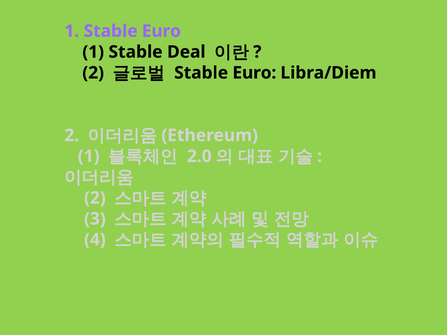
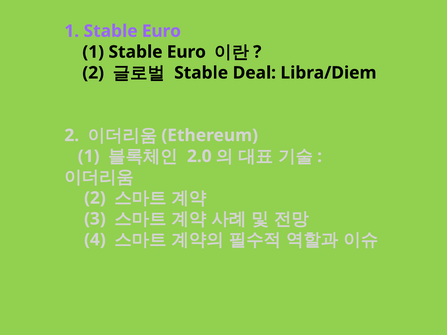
Deal: Deal -> Euro (186, 52)
Euro: Euro -> Deal (254, 73)
